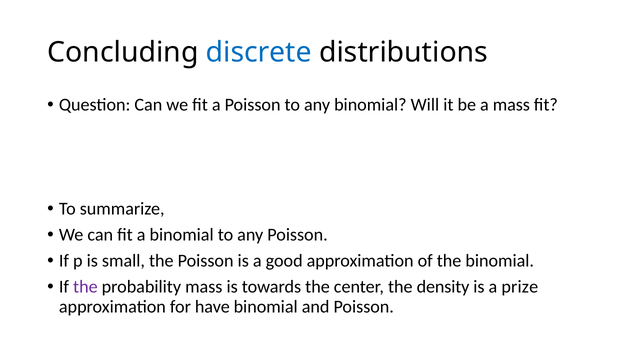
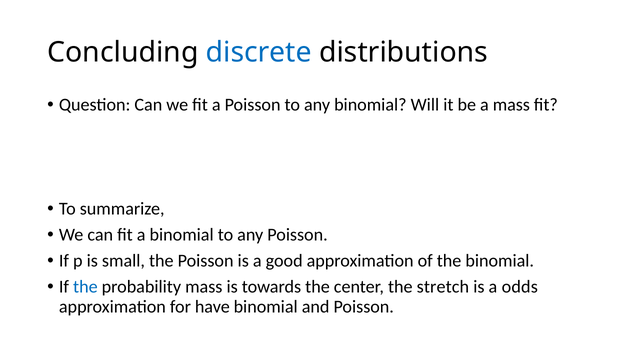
the colour: purple -> blue (85, 287)
density: density -> stretch (443, 287)
prize: prize -> odds (520, 287)
